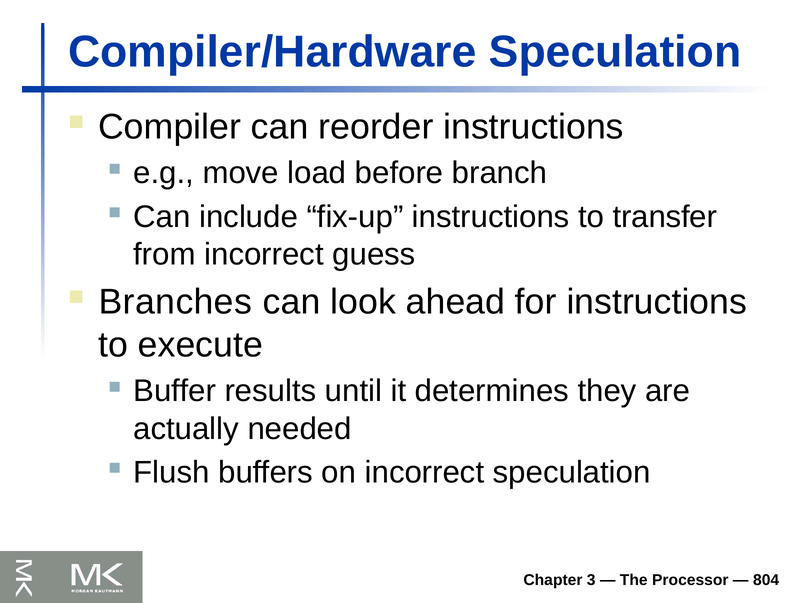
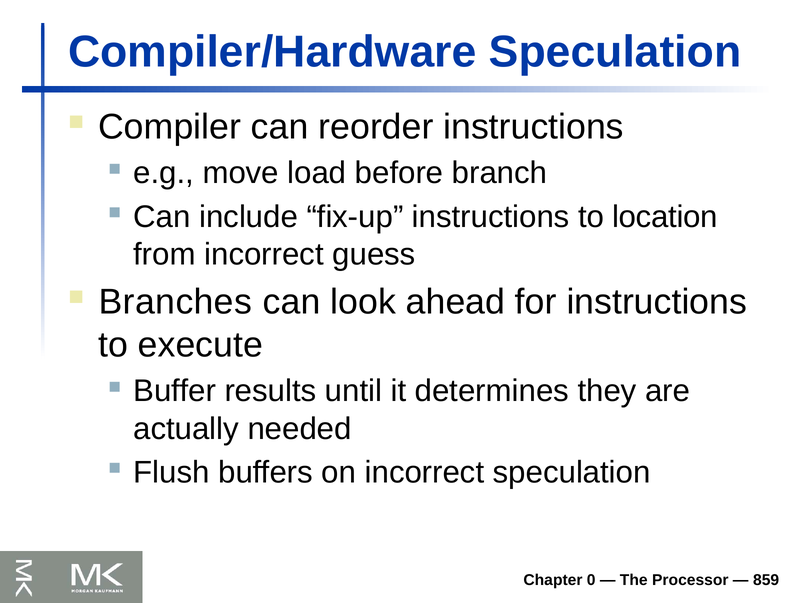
transfer: transfer -> location (665, 217)
3: 3 -> 0 (591, 580)
804: 804 -> 859 (766, 580)
